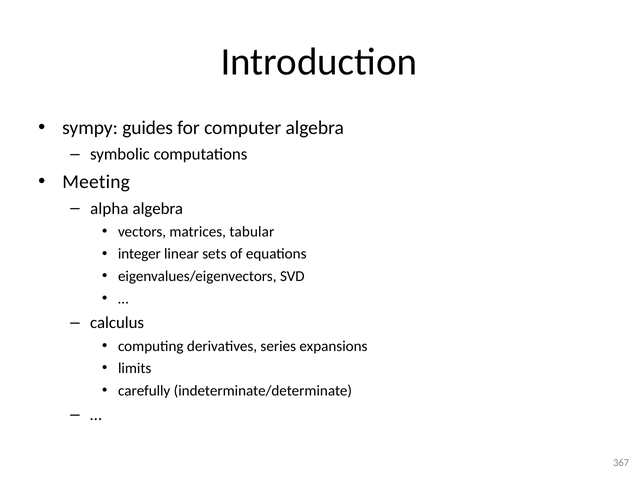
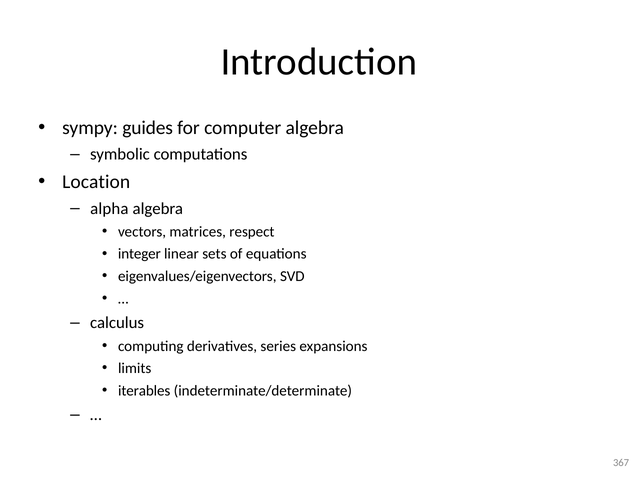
Meeting: Meeting -> Location (96, 182)
tabular: tabular -> respect (252, 232)
carefully: carefully -> iterables (144, 391)
